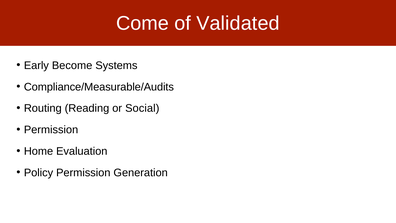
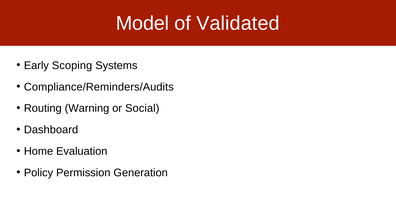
Come: Come -> Model (143, 23)
Become: Become -> Scoping (72, 65)
Compliance/Measurable/Audits: Compliance/Measurable/Audits -> Compliance/Reminders/Audits (99, 87)
Reading: Reading -> Warning (87, 108)
Permission: Permission -> Dashboard (51, 130)
